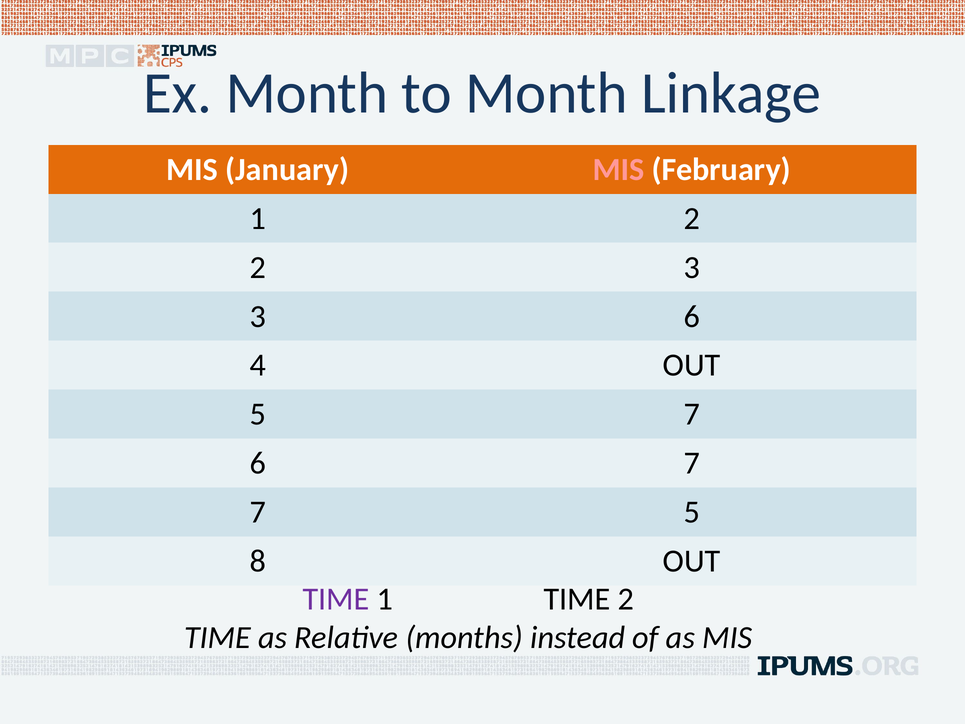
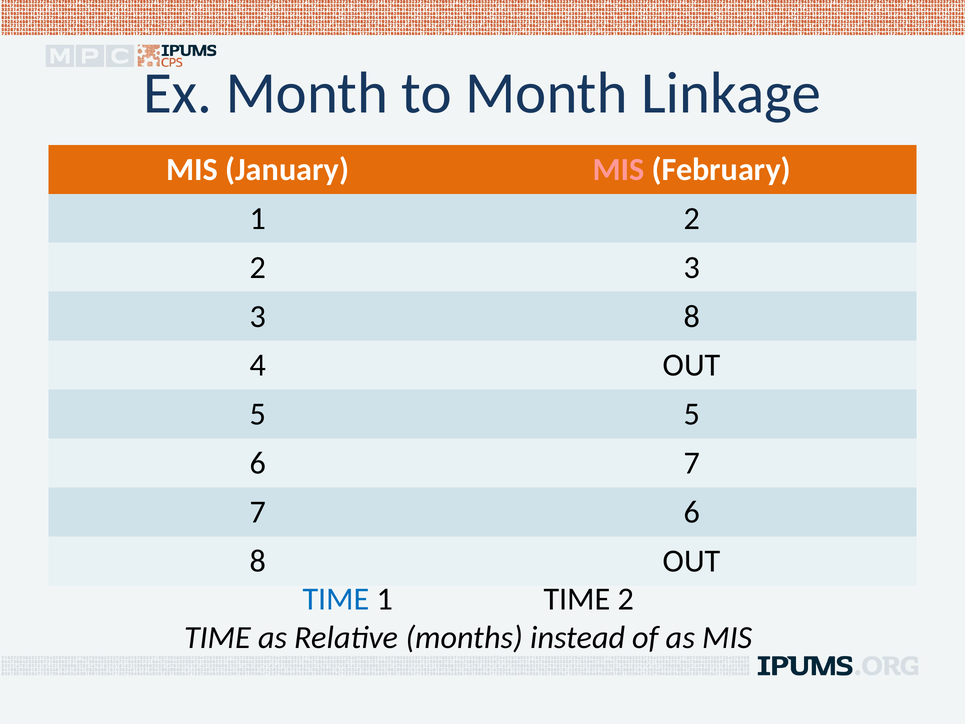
3 6: 6 -> 8 (692, 316)
5 7: 7 -> 5 (692, 414)
7 5: 5 -> 6 (692, 512)
TIME colour: purple -> blue (336, 599)
